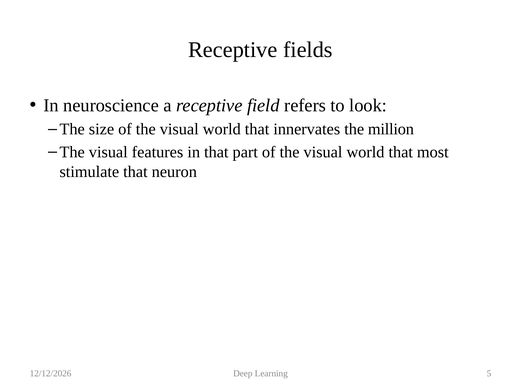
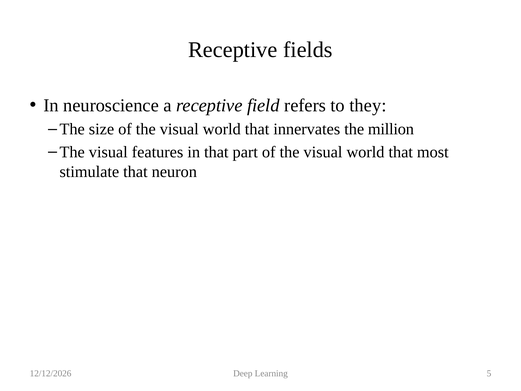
look: look -> they (368, 105)
